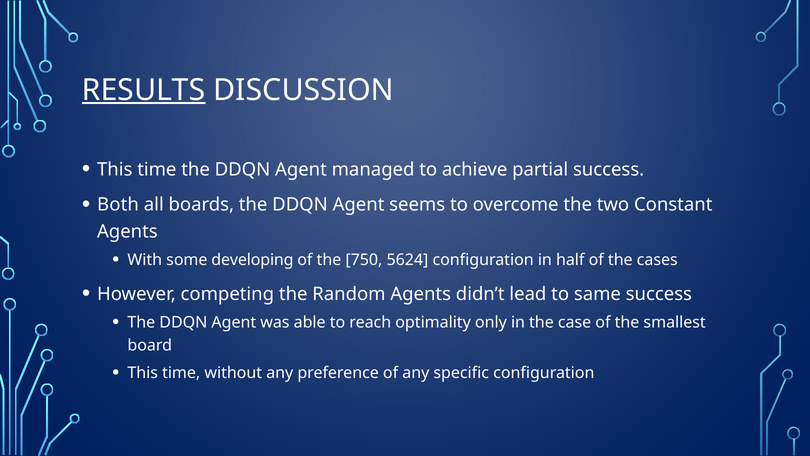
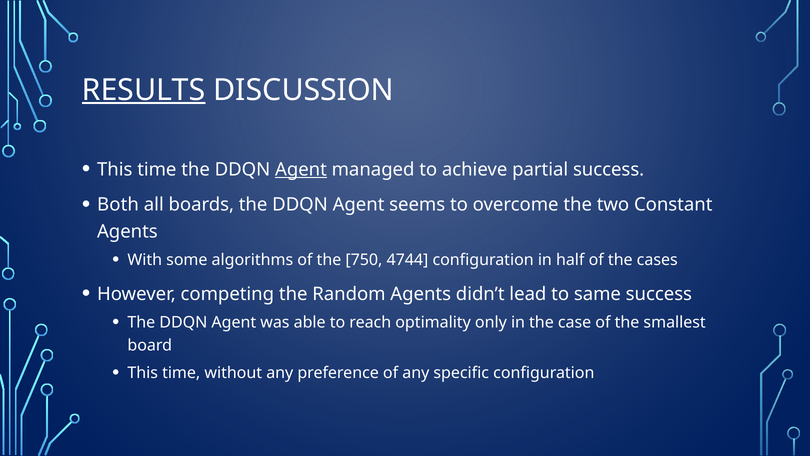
Agent underline: none -> present (301, 169)
developing: developing -> algorithms (252, 260)
5624: 5624 -> 4744 (407, 260)
